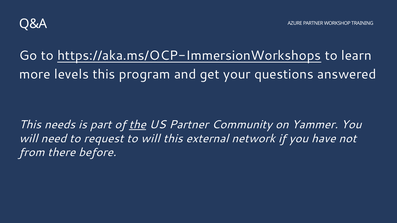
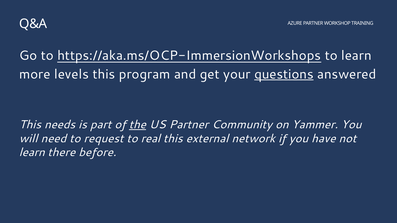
questions underline: none -> present (284, 74)
to will: will -> real (151, 139)
from: from -> learn (32, 153)
